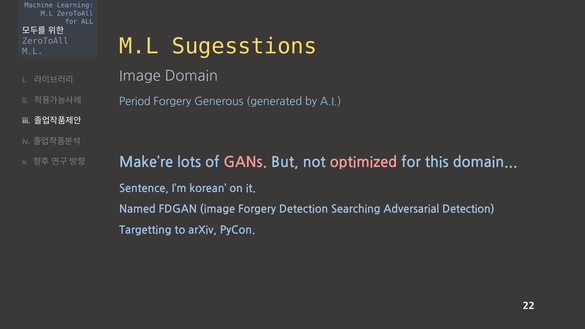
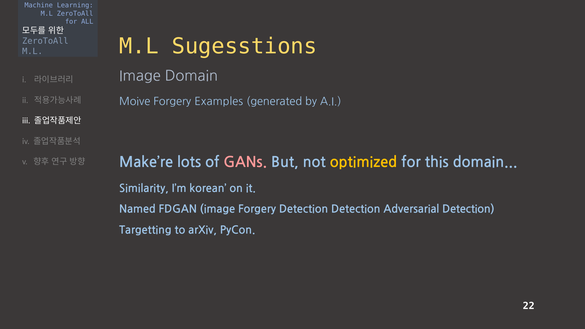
Period: Period -> Moive (135, 102)
Generous: Generous -> Examples (219, 102)
optimized colour: pink -> yellow (363, 163)
Sentence: Sentence -> Similarity (144, 188)
Detection Searching: Searching -> Detection (356, 209)
